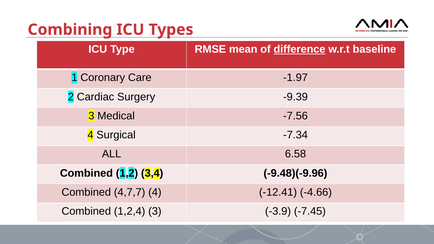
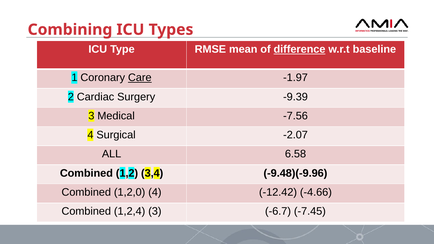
Care underline: none -> present (140, 78)
-7.34: -7.34 -> -2.07 (295, 135)
4,7,7: 4,7,7 -> 1,2,0 (130, 192)
-12.41: -12.41 -> -12.42 (278, 192)
-3.9: -3.9 -> -6.7 (278, 211)
